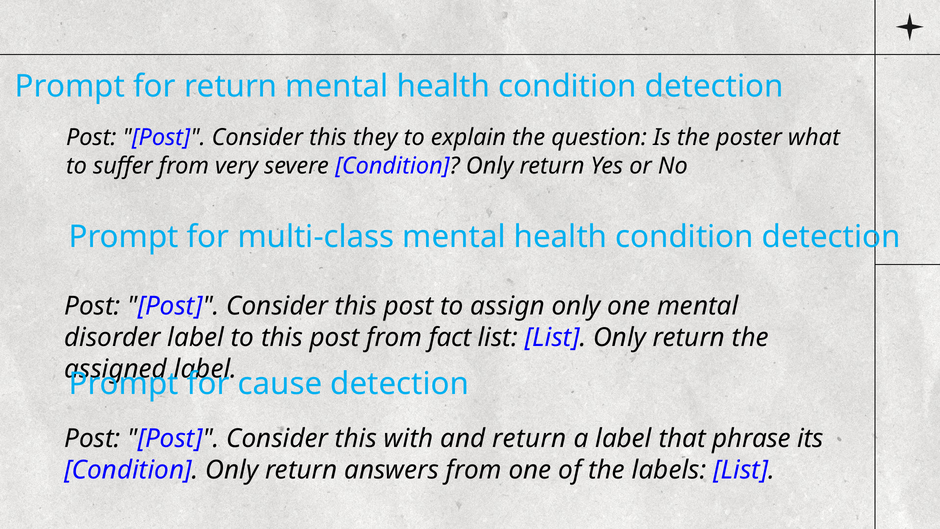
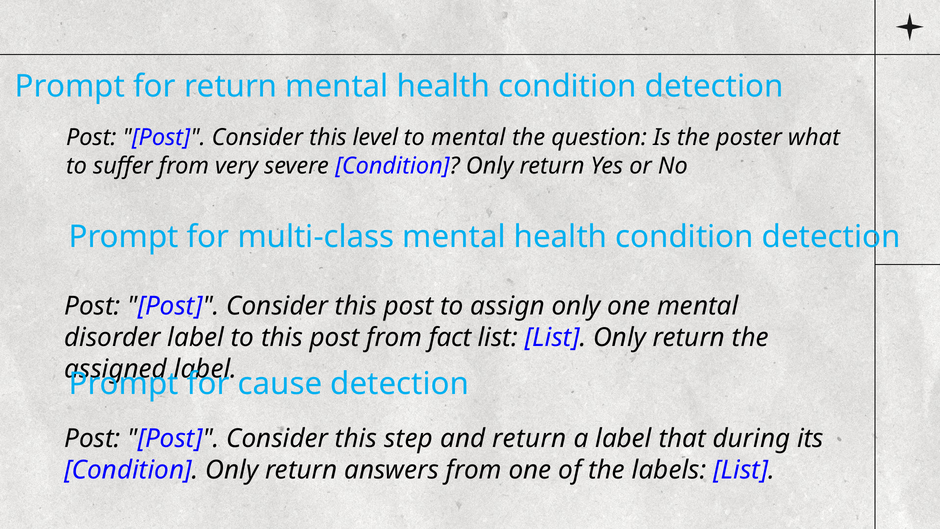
they: they -> level (375, 138)
to explain: explain -> mental (468, 138)
with: with -> step (408, 438)
phrase: phrase -> during (752, 438)
